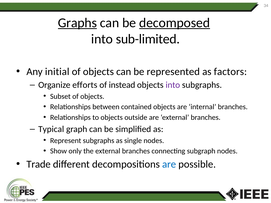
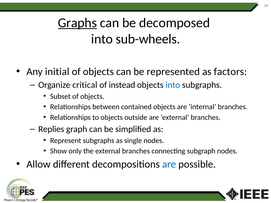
decomposed underline: present -> none (175, 23)
sub-limited: sub-limited -> sub-wheels (148, 39)
efforts: efforts -> critical (85, 85)
into colour: purple -> blue (173, 85)
Typical: Typical -> Replies (51, 129)
Trade: Trade -> Allow (38, 164)
